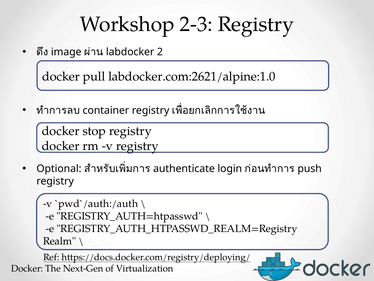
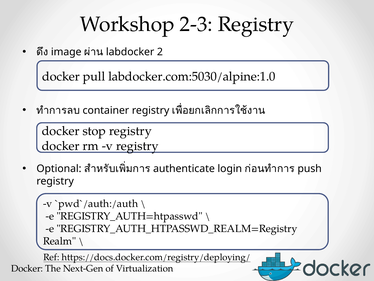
labdocker.com:2621/alpine:1.0: labdocker.com:2621/alpine:1.0 -> labdocker.com:5030/alpine:1.0 (192, 76)
